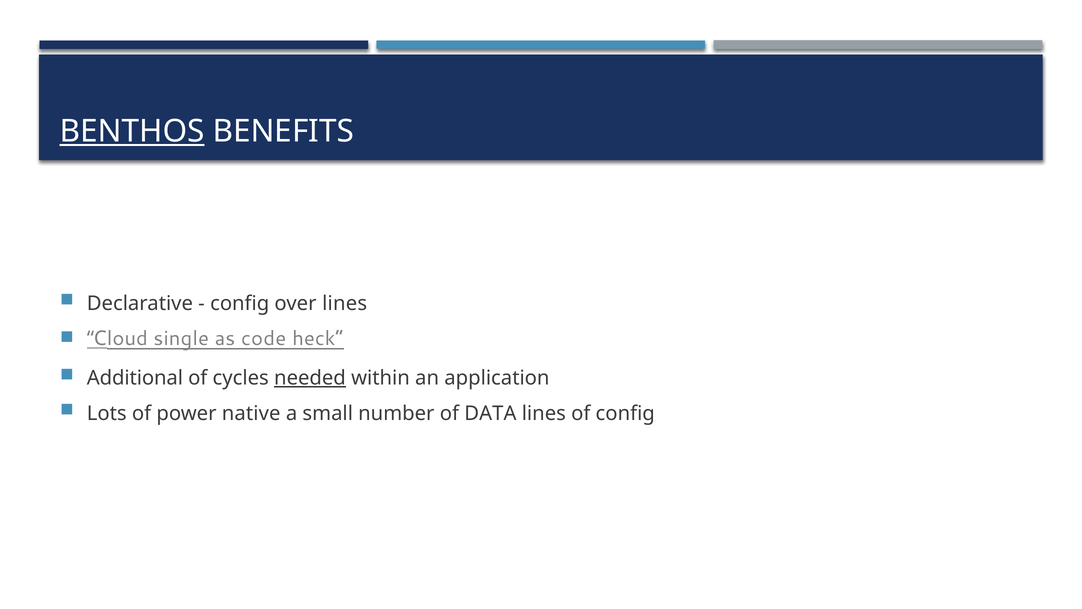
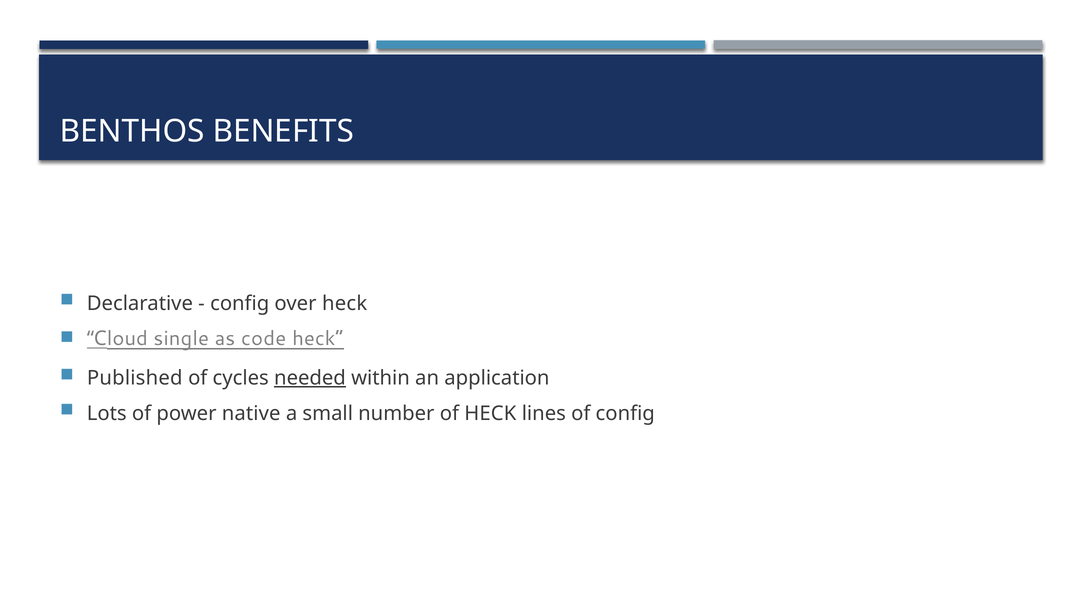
BENTHOS underline: present -> none (132, 131)
over lines: lines -> heck (345, 303)
Additional: Additional -> Published (135, 378)
of DATA: DATA -> HECK (490, 413)
